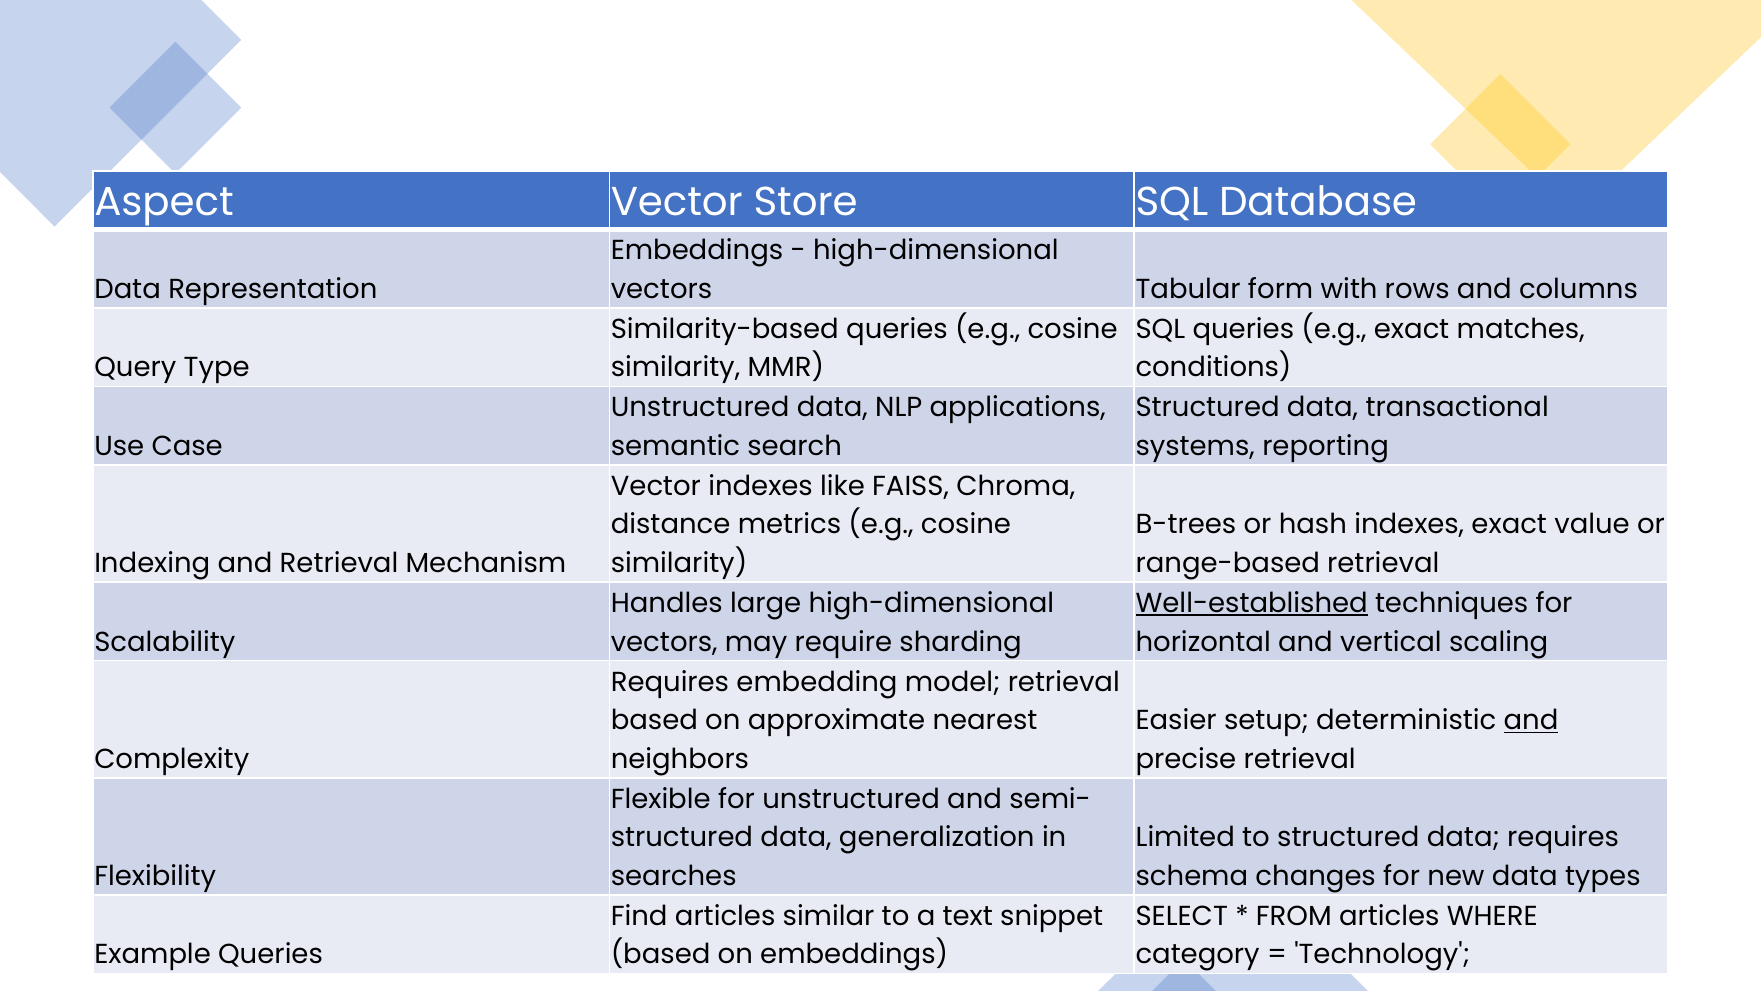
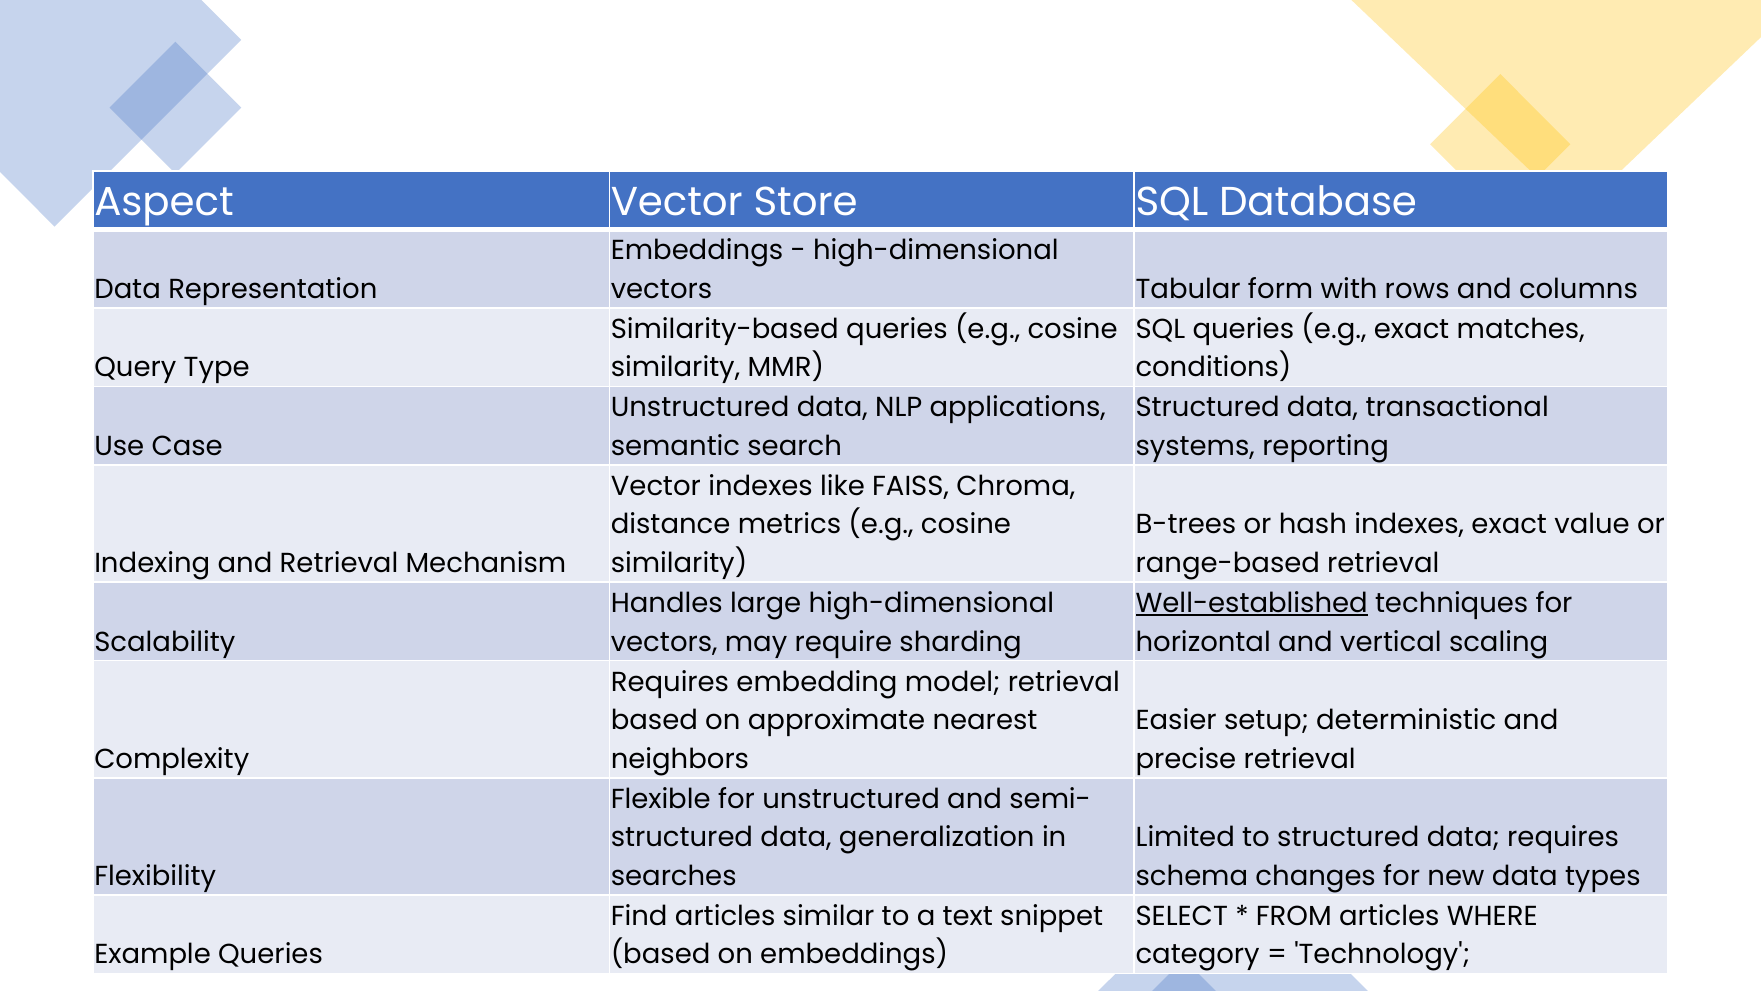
and underline: present -> none (1531, 720)
